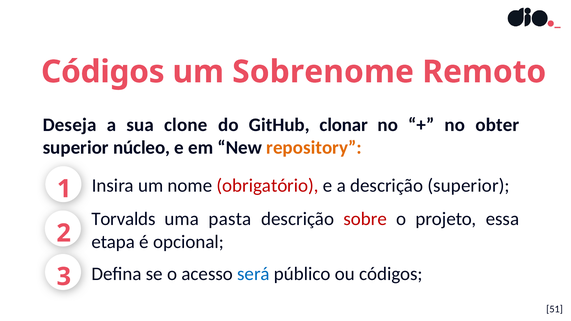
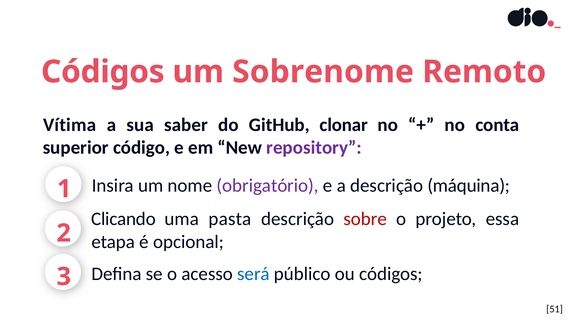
Deseja: Deseja -> Vítima (70, 125)
clone: clone -> saber (186, 125)
obter: obter -> conta (497, 125)
núcleo: núcleo -> código (142, 148)
repository colour: orange -> purple (314, 148)
obrigatório colour: red -> purple (268, 186)
descrição superior: superior -> máquina (469, 186)
Torvalds: Torvalds -> Clicando (123, 219)
